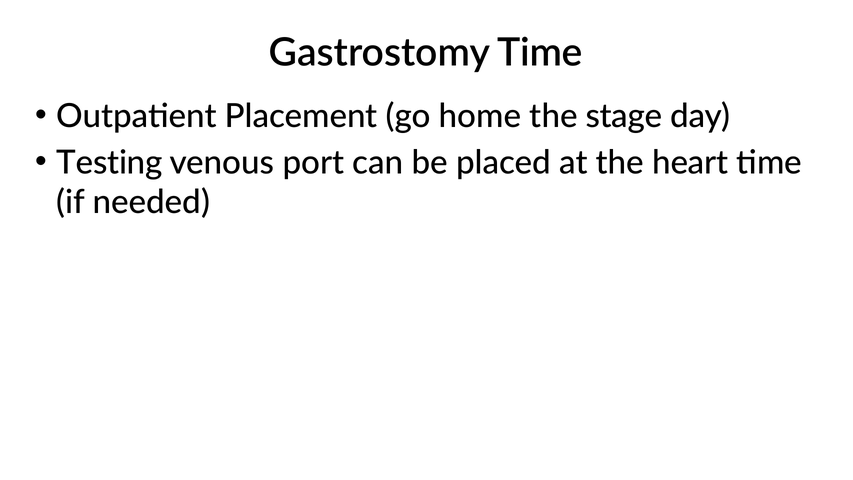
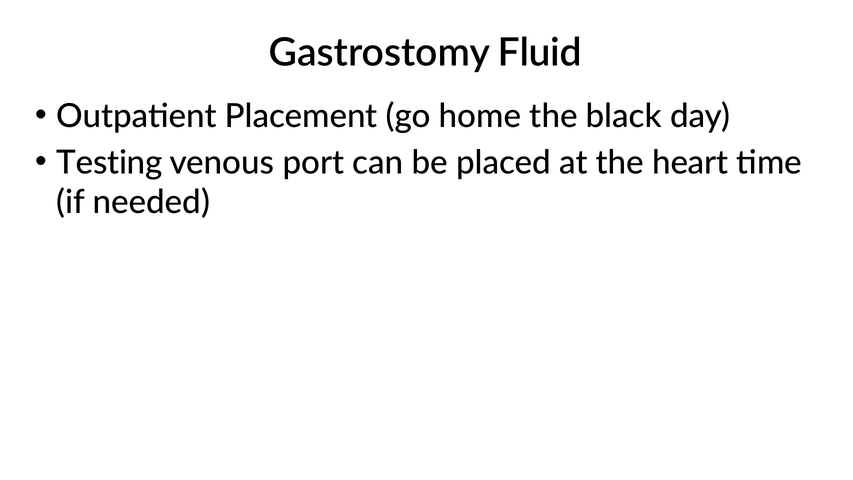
Gastrostomy Time: Time -> Fluid (540, 53)
stage: stage -> black (624, 116)
